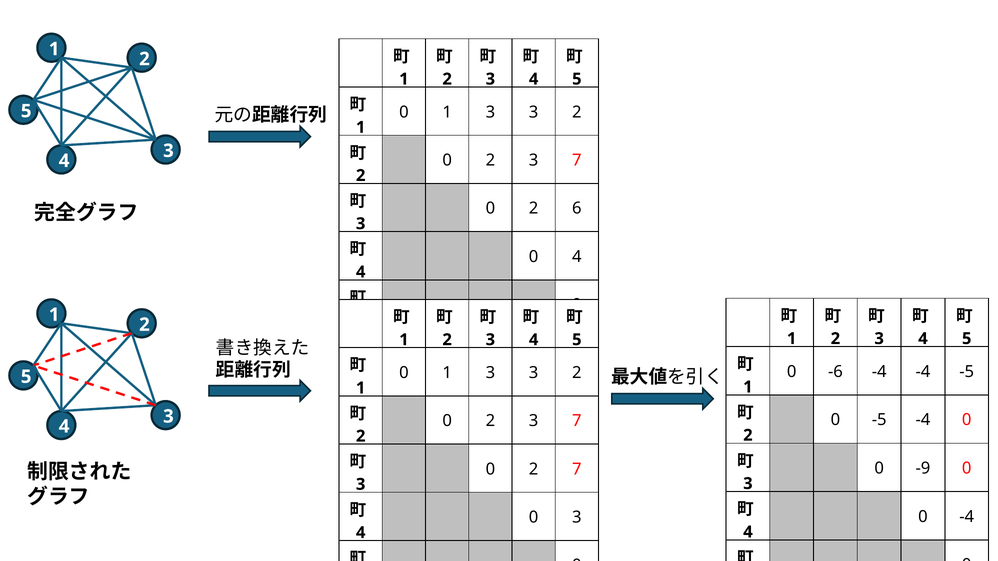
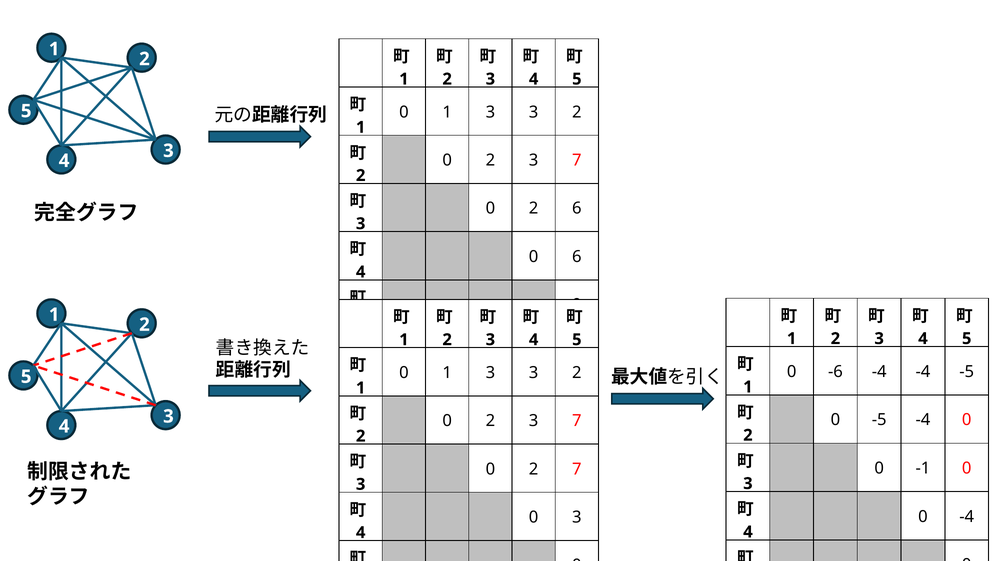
0 4: 4 -> 6 (577, 257)
-9: -9 -> -1 (923, 469)
